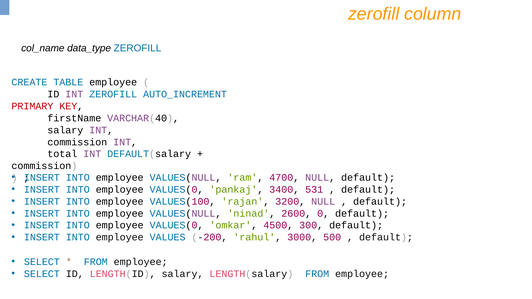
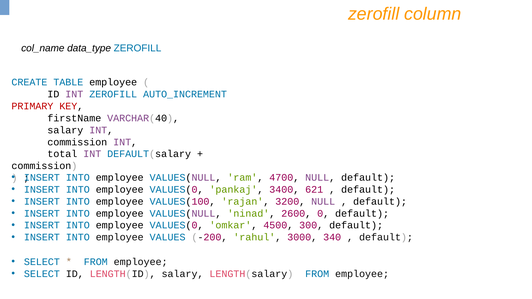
531: 531 -> 621 (314, 190)
500: 500 -> 340 (332, 238)
